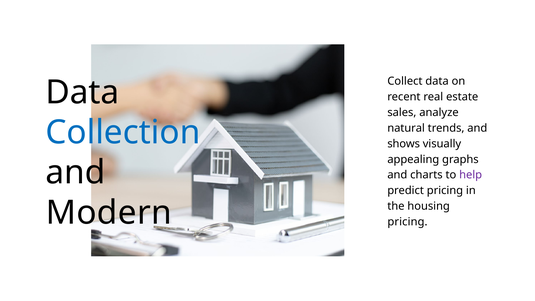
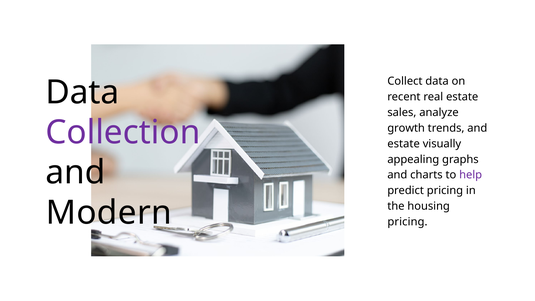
Collection colour: blue -> purple (123, 132)
natural: natural -> growth (406, 128)
shows: shows -> estate (404, 144)
